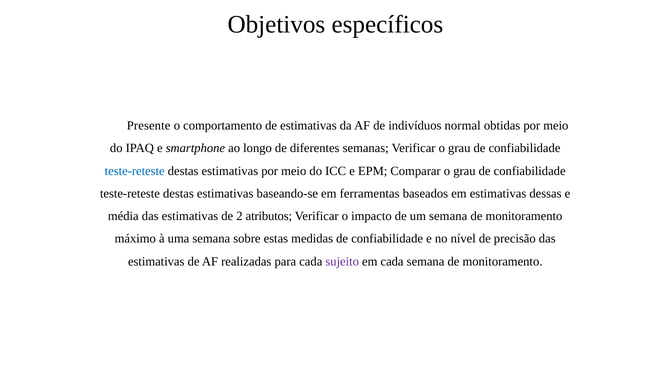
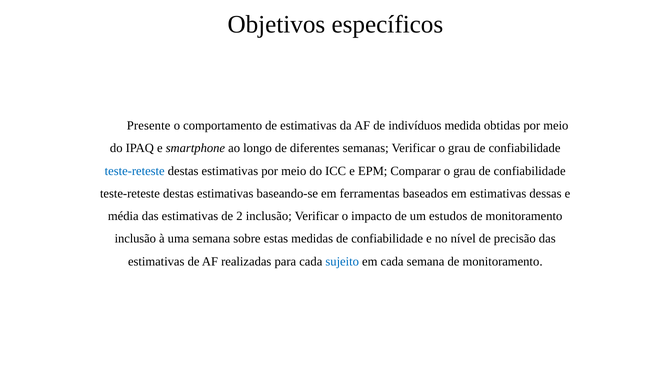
normal: normal -> medida (463, 126)
2 atributos: atributos -> inclusão (269, 216)
um semana: semana -> estudos (448, 216)
máximo: máximo -> inclusão (135, 239)
sujeito colour: purple -> blue (342, 262)
